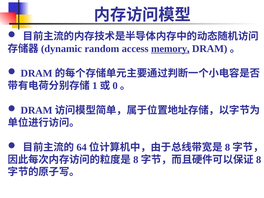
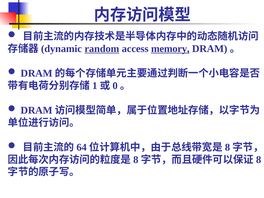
random underline: none -> present (102, 49)
